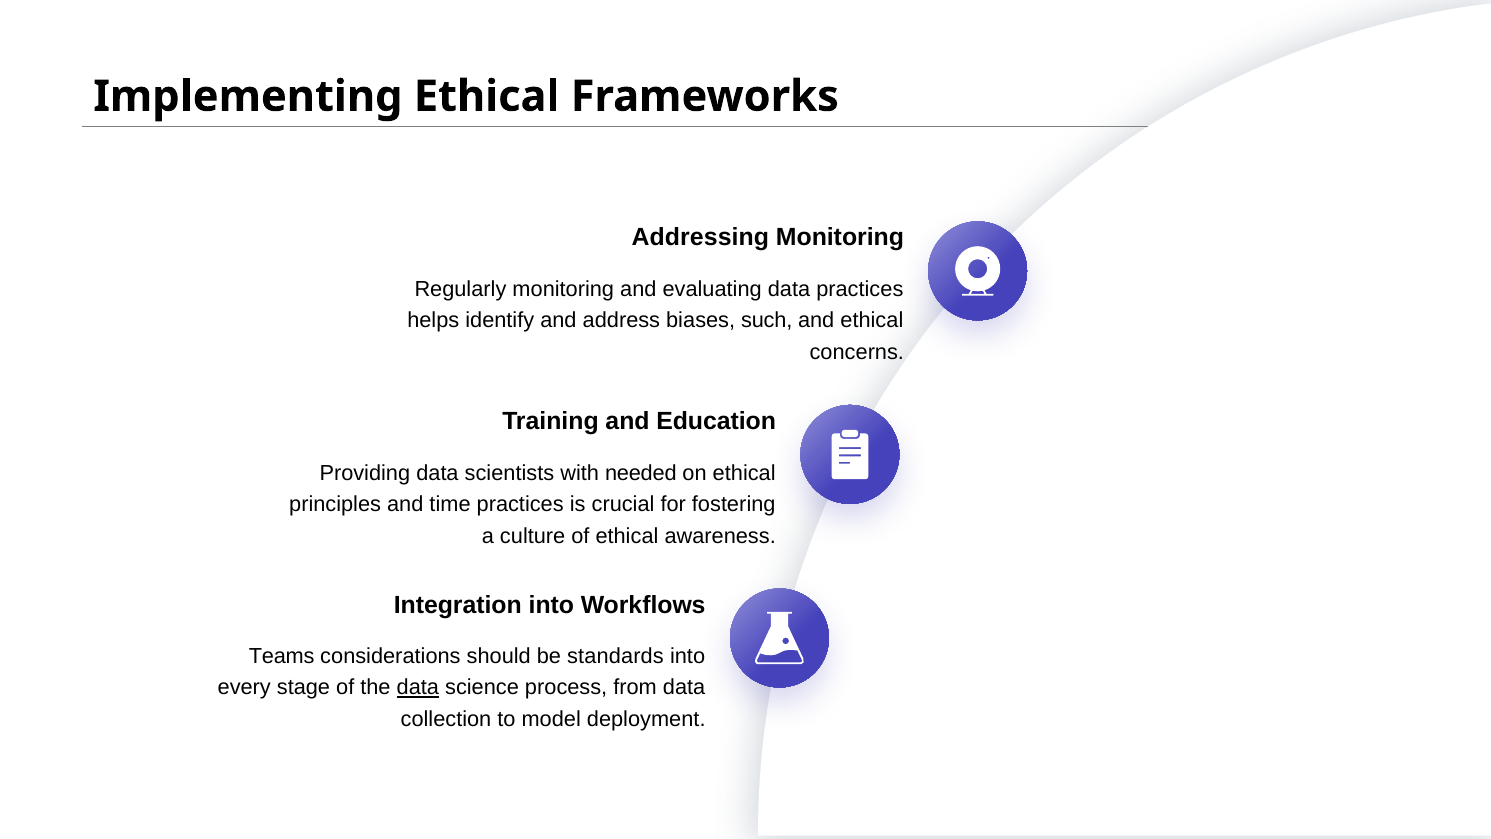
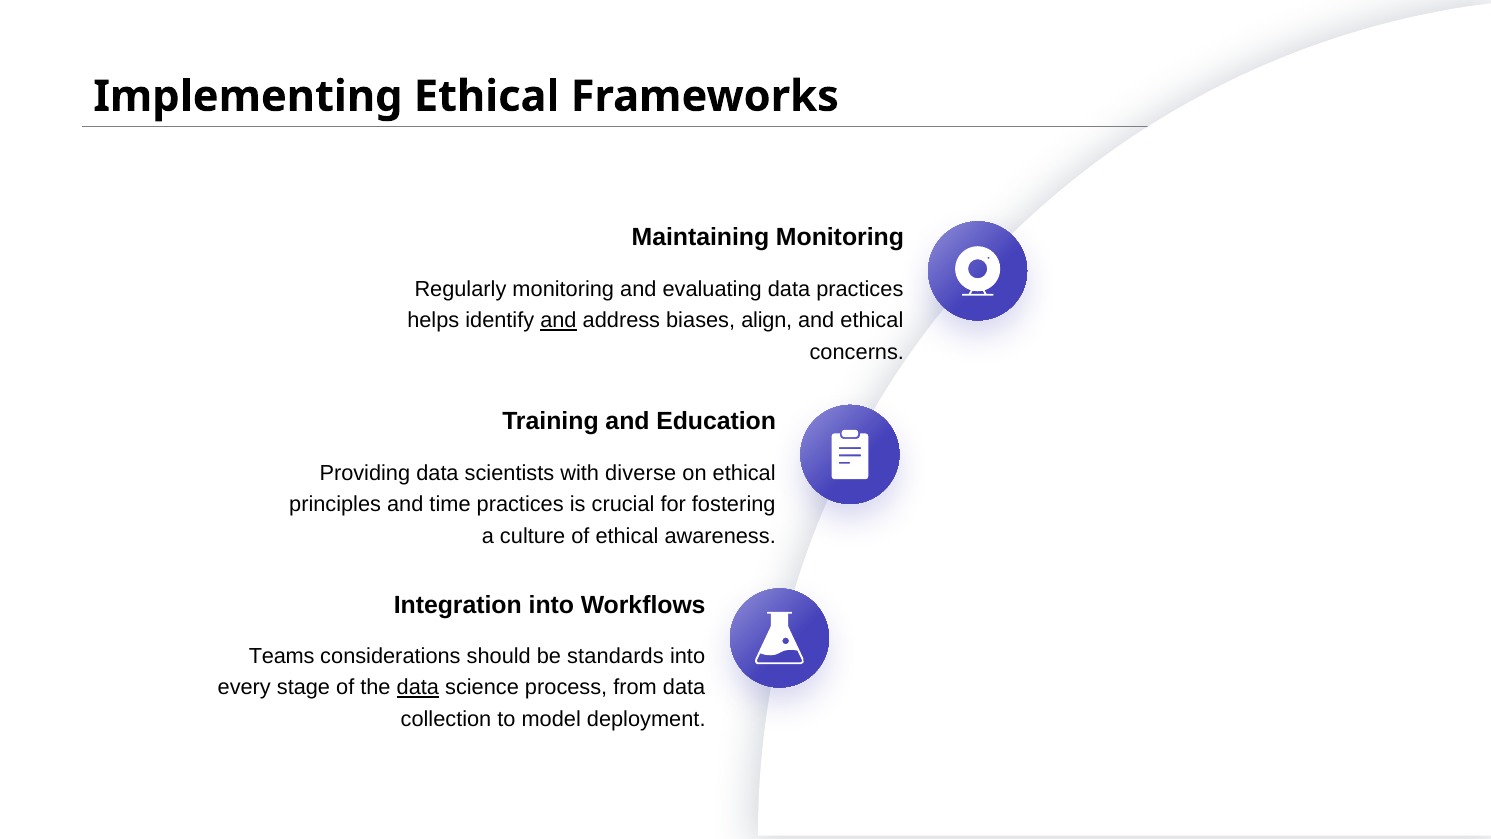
Addressing: Addressing -> Maintaining (700, 238)
and underline: none -> present (558, 321)
such: such -> align (767, 321)
needed: needed -> diverse (641, 473)
